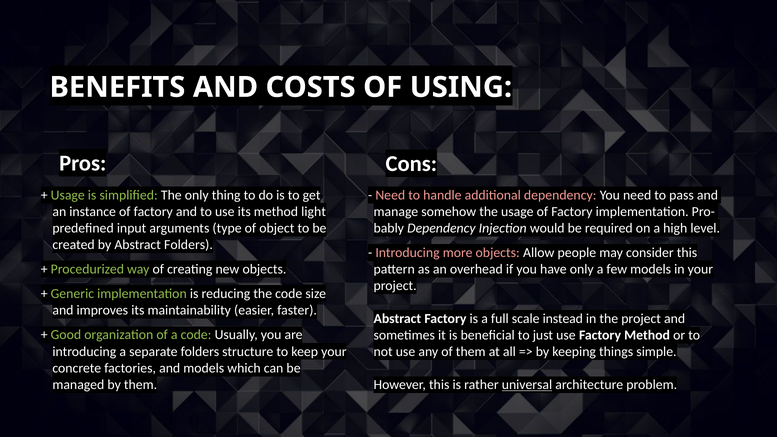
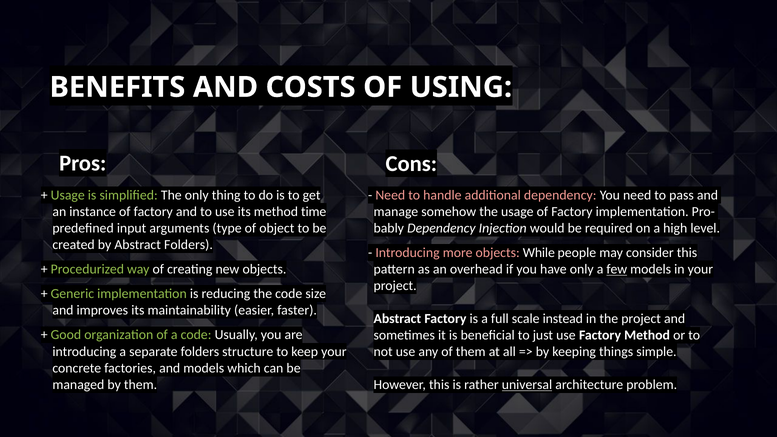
light: light -> time (314, 212)
Allow: Allow -> While (539, 253)
few underline: none -> present (617, 269)
